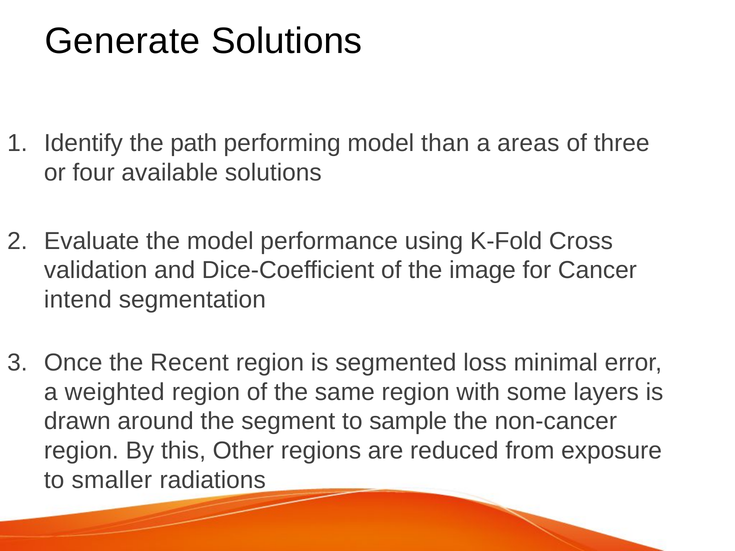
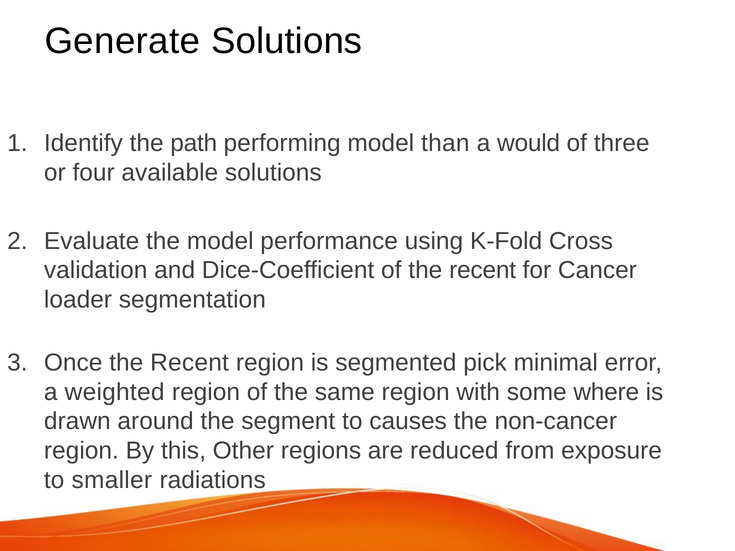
areas: areas -> would (529, 143)
of the image: image -> recent (483, 271)
intend: intend -> loader (78, 300)
loss: loss -> pick (485, 363)
layers: layers -> where (606, 392)
sample: sample -> causes (408, 422)
